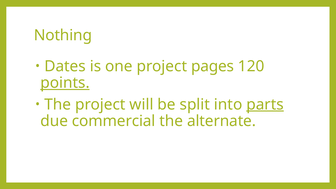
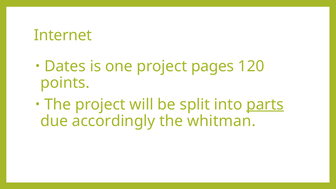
Nothing: Nothing -> Internet (63, 35)
points underline: present -> none (65, 83)
commercial: commercial -> accordingly (114, 121)
alternate: alternate -> whitman (221, 121)
